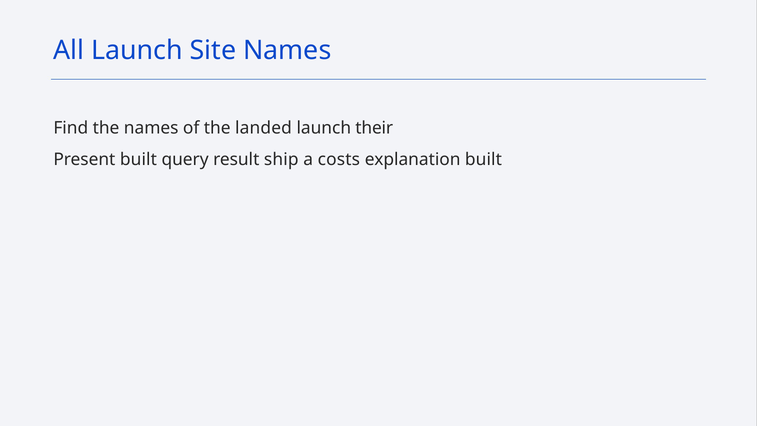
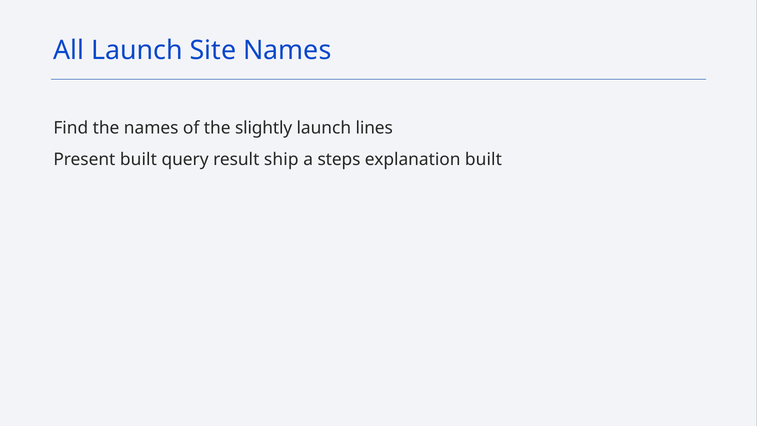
landed: landed -> slightly (264, 128)
their: their -> lines (374, 128)
costs: costs -> steps (339, 160)
